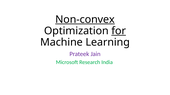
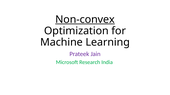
for underline: present -> none (119, 31)
